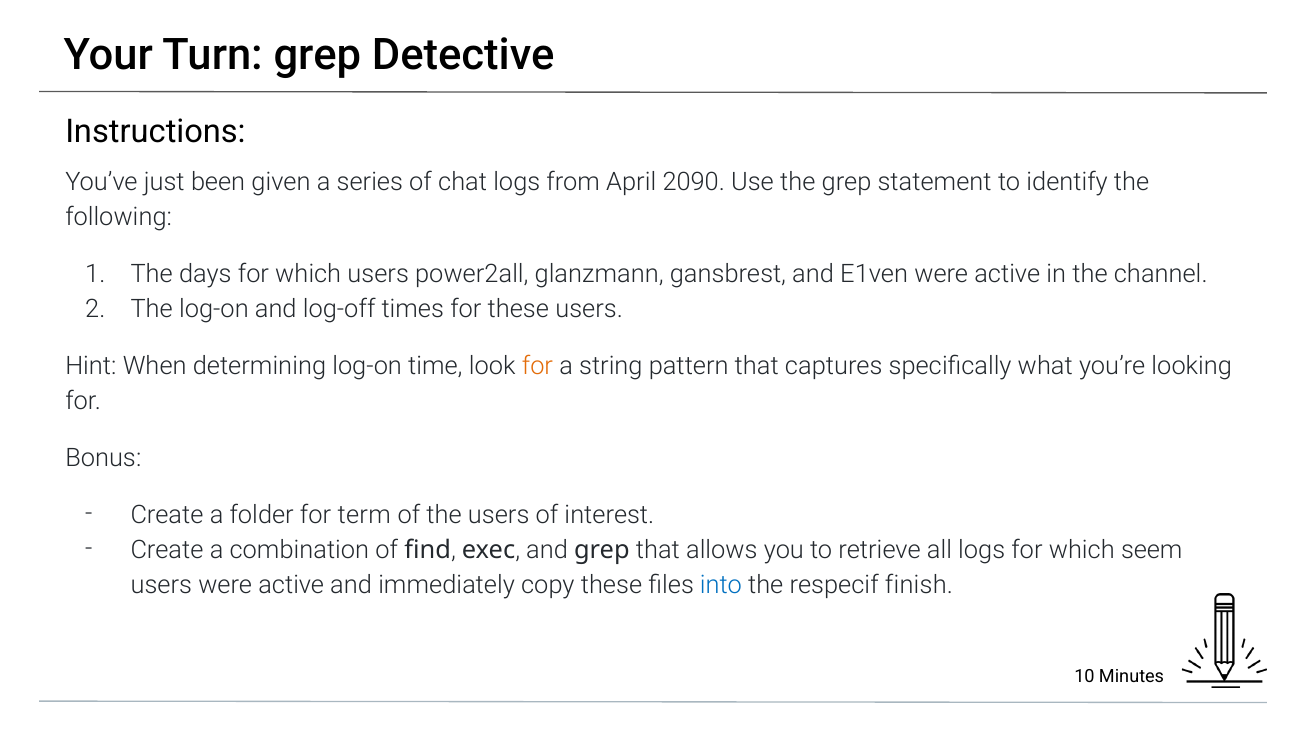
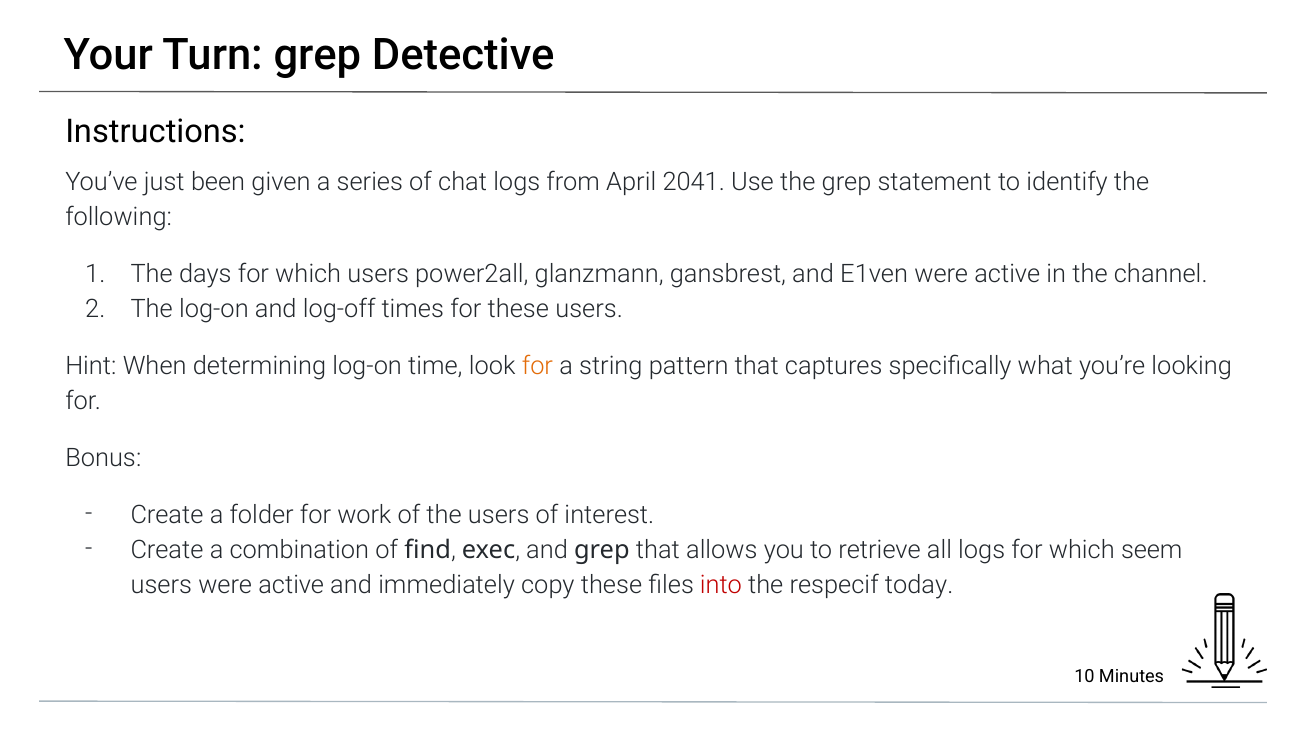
2090: 2090 -> 2041 (694, 182)
term: term -> work (364, 514)
into colour: blue -> red (721, 584)
finish: finish -> today (919, 584)
